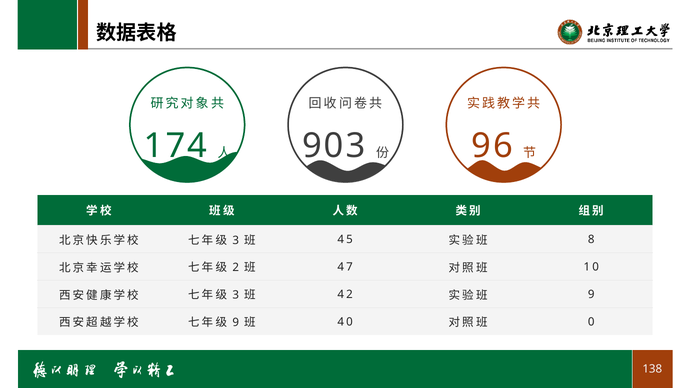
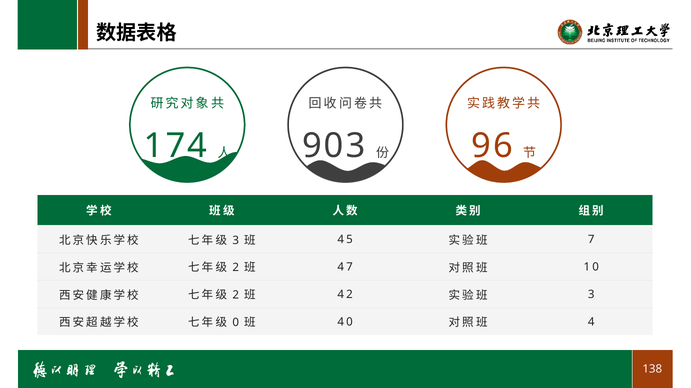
8: 8 -> 7 (591, 240)
3: 3 -> 2 (236, 296)
9: 9 -> 3 (591, 295)
9: 9 -> 0 (236, 323)
0: 0 -> 4 (591, 323)
